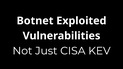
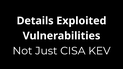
Botnet: Botnet -> Details (35, 21)
